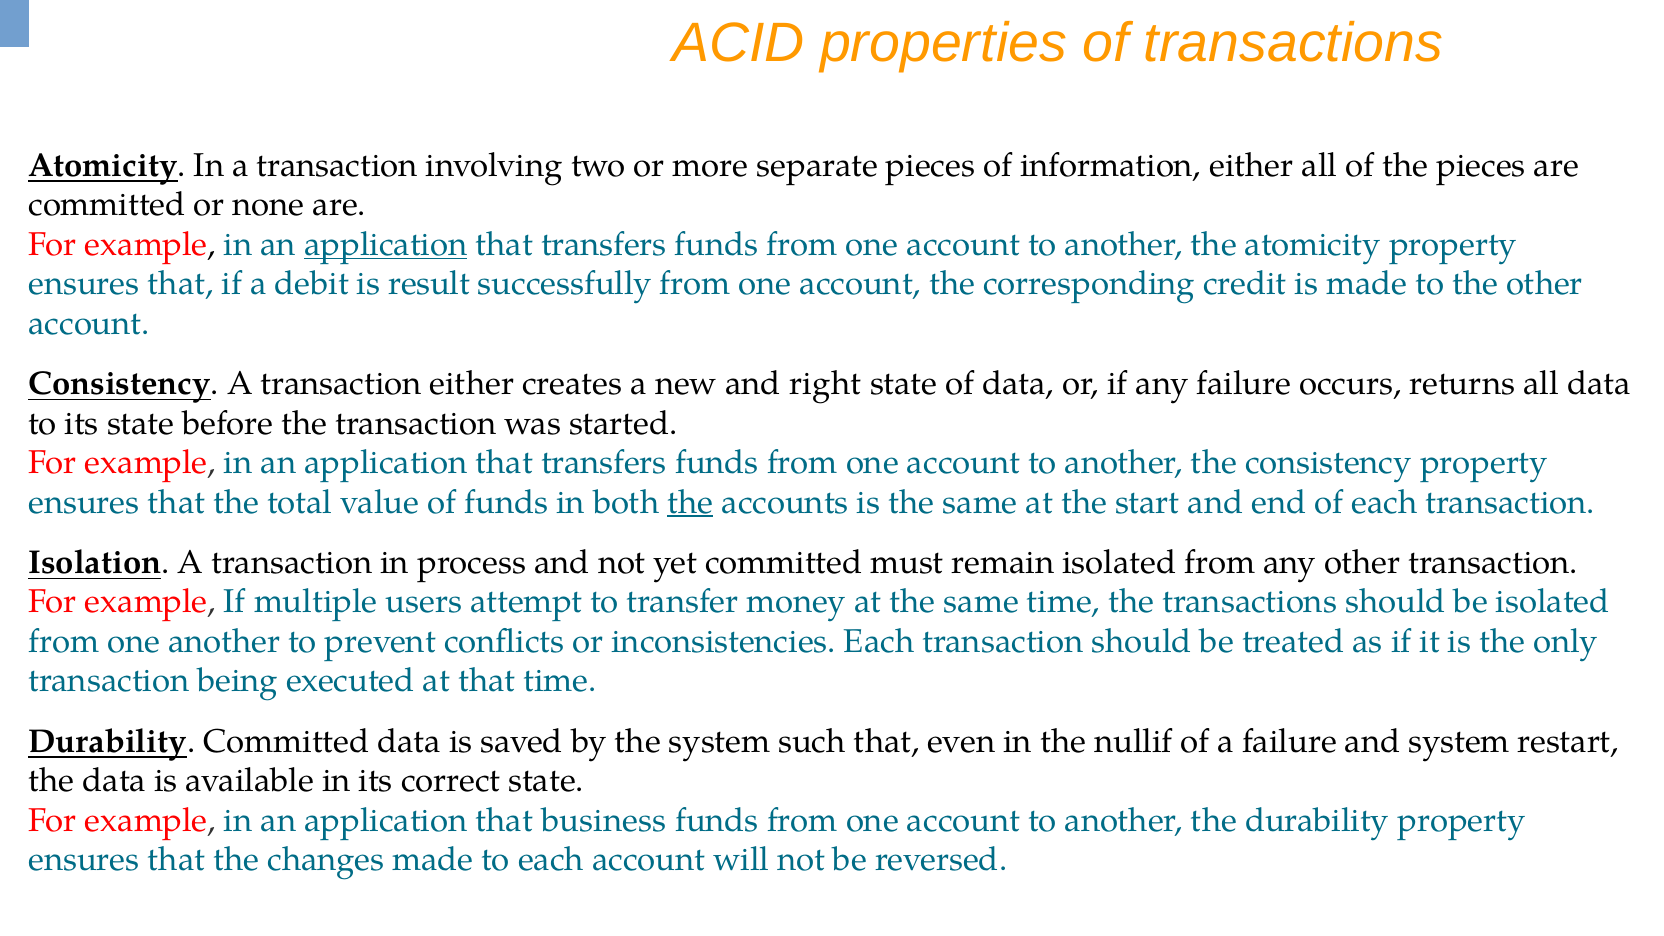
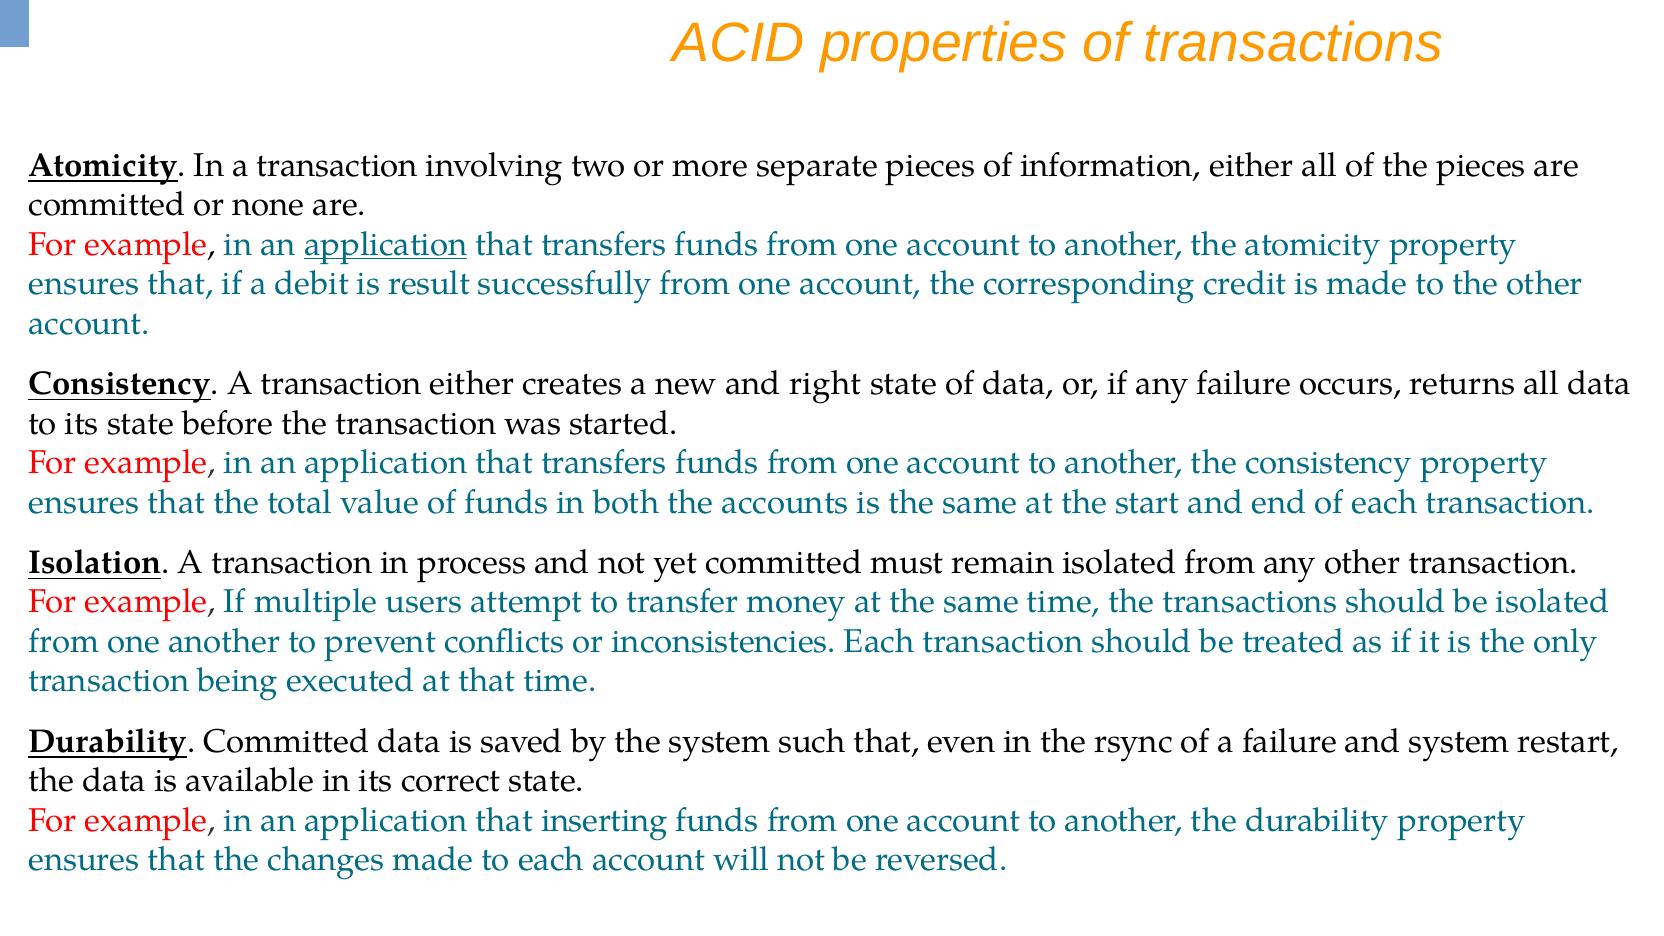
the underline: present -> none (690, 502)
nullif: nullif -> rsync (1133, 741)
business: business -> inserting (604, 820)
